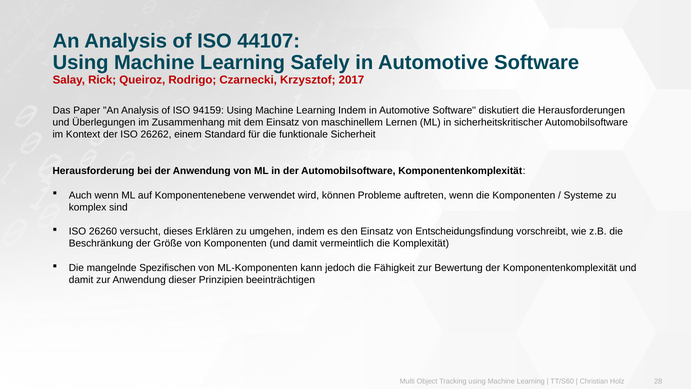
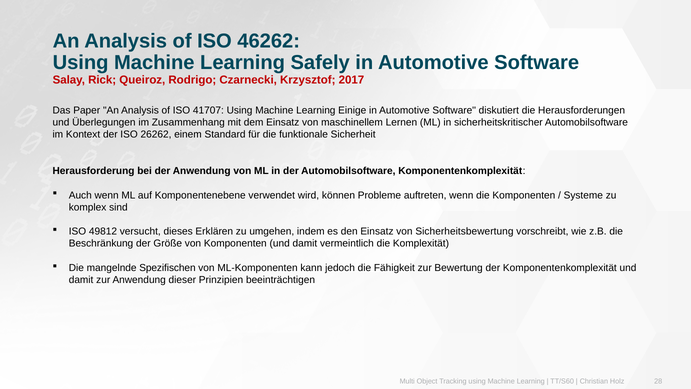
44107: 44107 -> 46262 (269, 41)
94159: 94159 -> 41707 (208, 110)
Learning Indem: Indem -> Einige (352, 110)
26260: 26260 -> 49812 (103, 231)
Entscheidungsfindung: Entscheidungsfindung -> Sicherheitsbewertung (464, 231)
